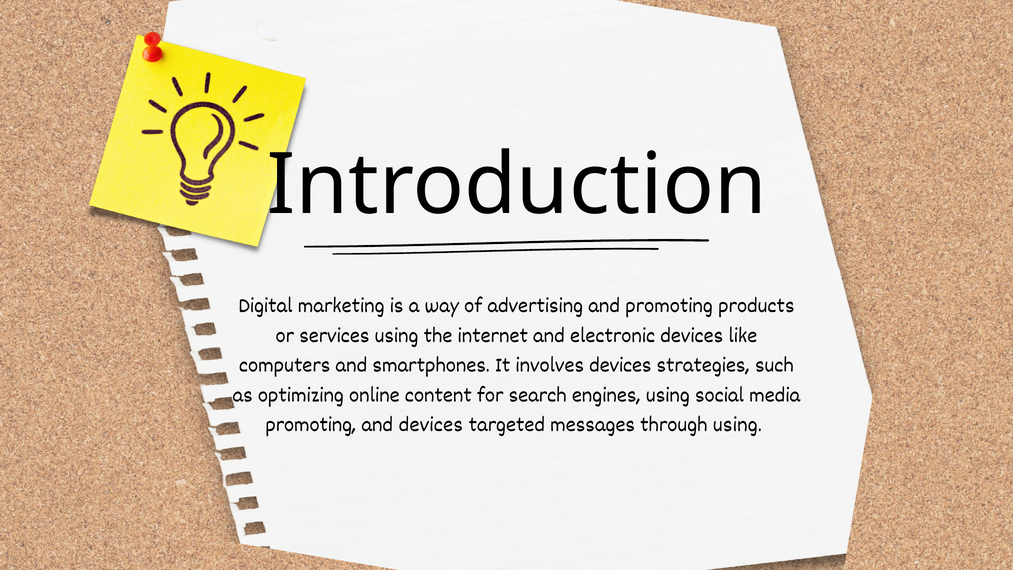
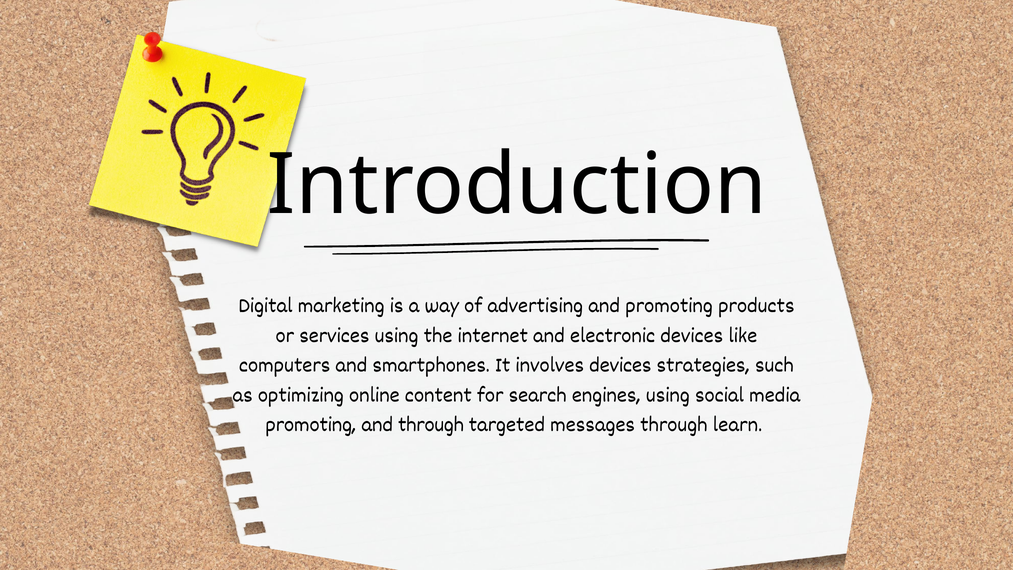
and devices: devices -> through (431, 424)
through using: using -> learn (737, 424)
